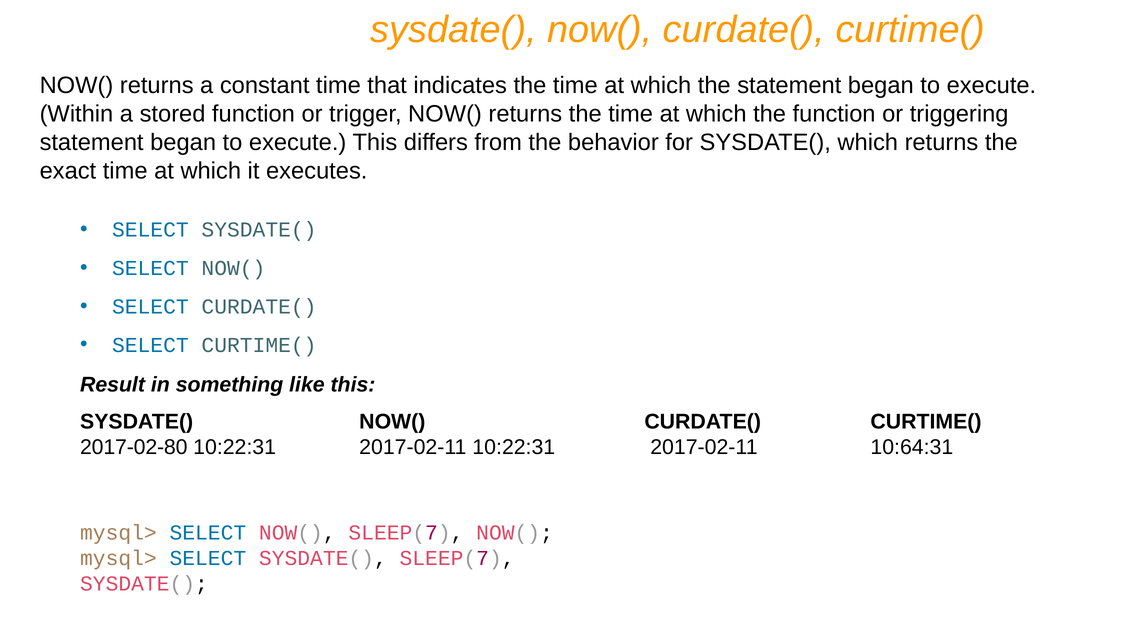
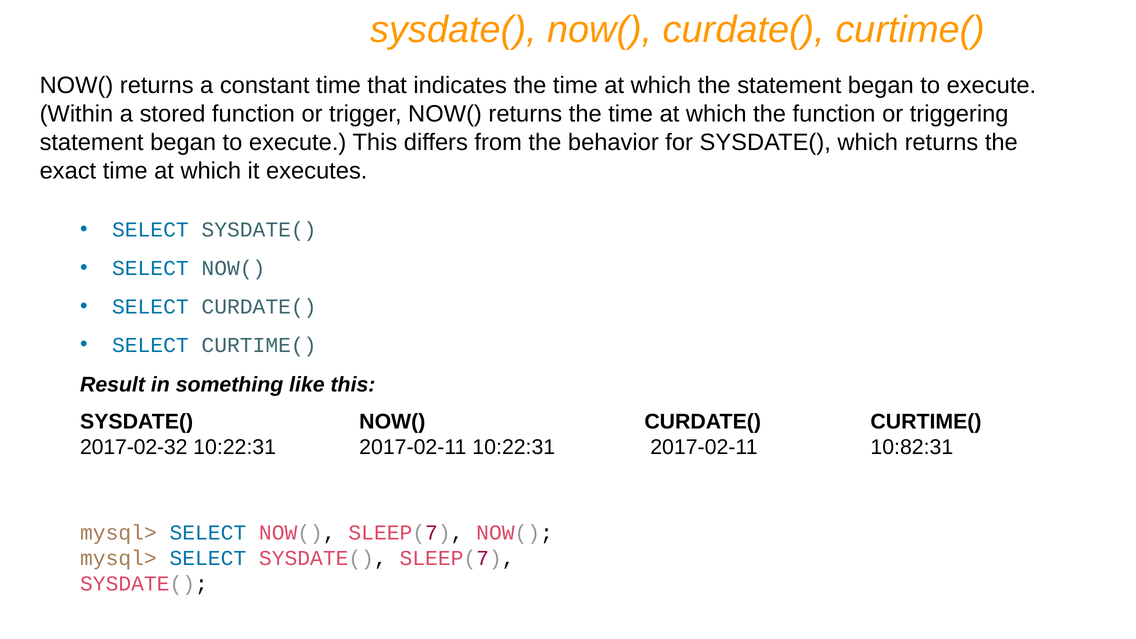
2017-02-80: 2017-02-80 -> 2017-02-32 (134, 447)
10:64:31: 10:64:31 -> 10:82:31 (912, 447)
